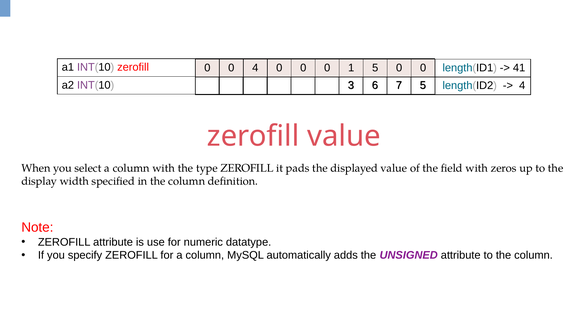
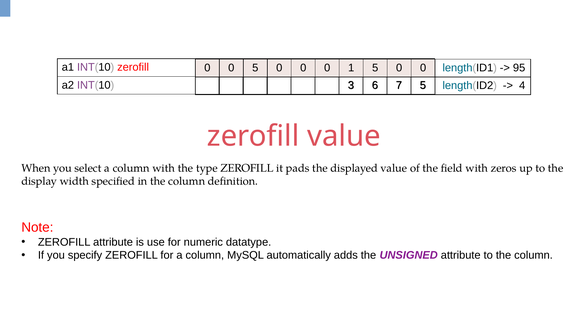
0 4: 4 -> 5 (255, 68)
41: 41 -> 95 (519, 68)
